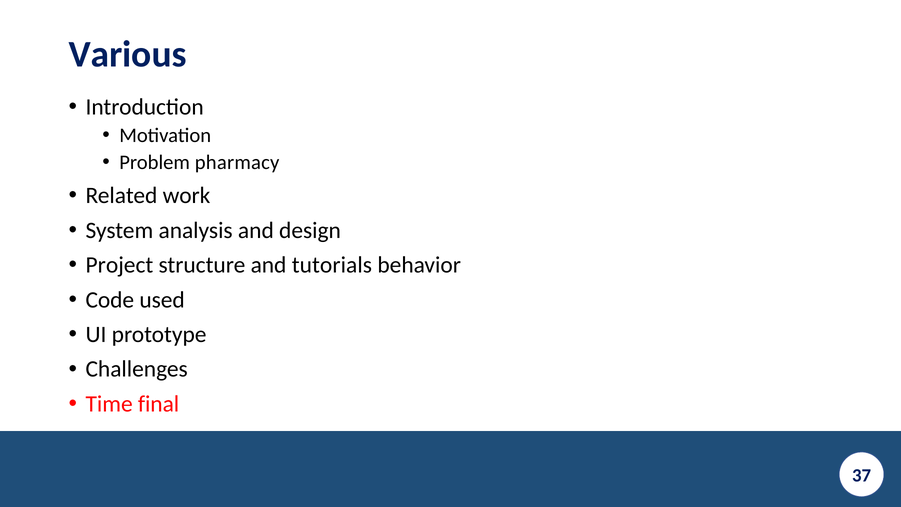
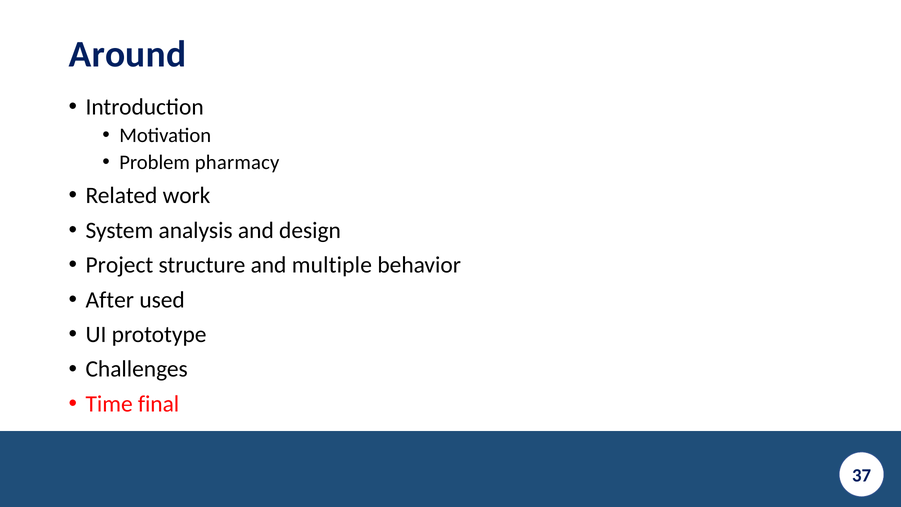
Various: Various -> Around (127, 54)
tutorials: tutorials -> multiple (332, 265)
Code: Code -> After (110, 300)
